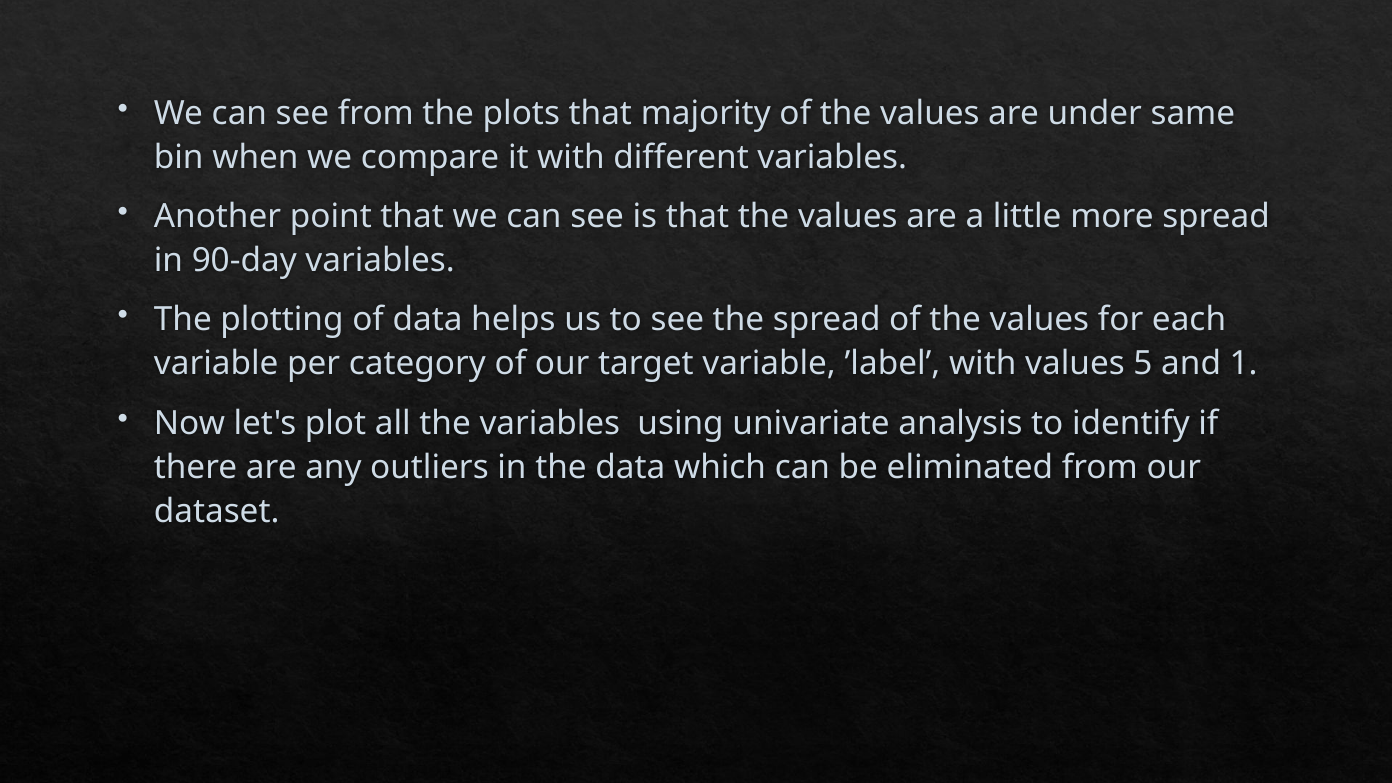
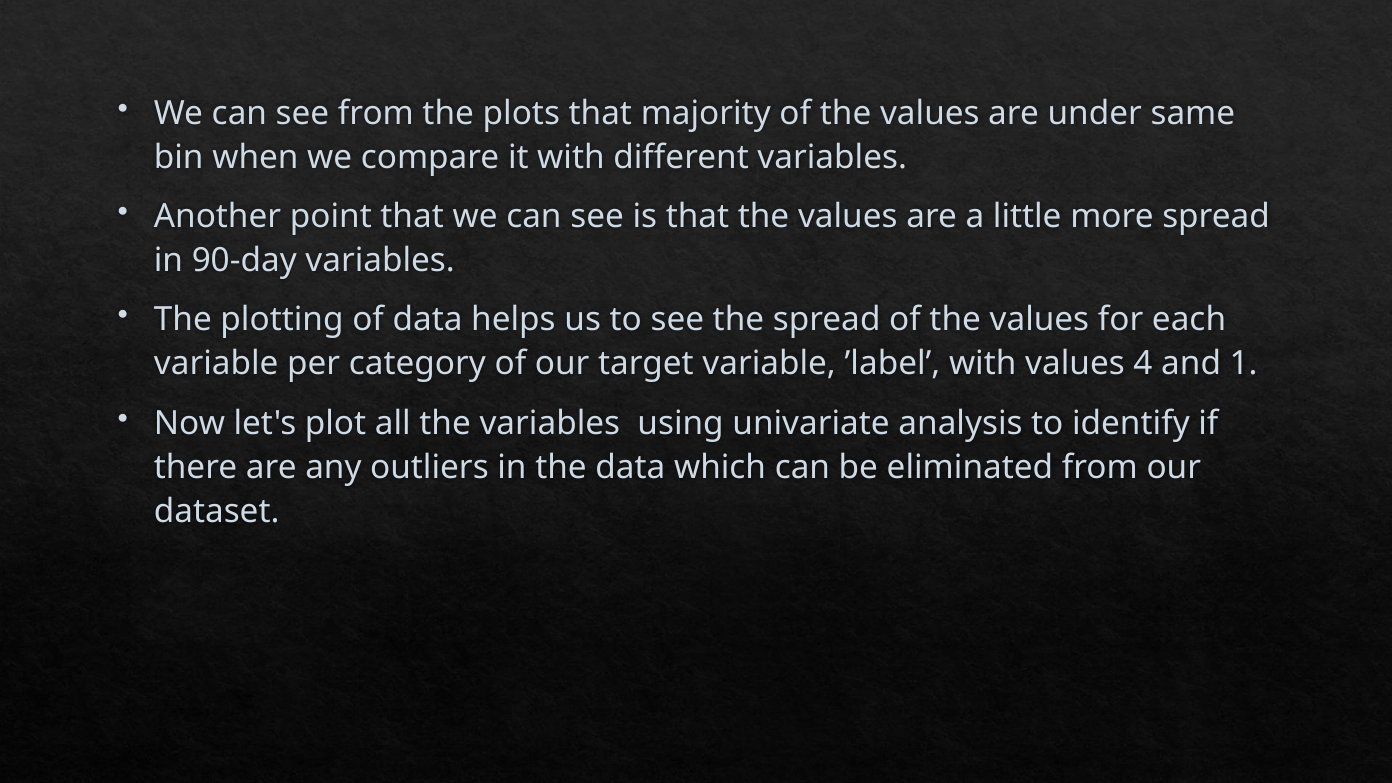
5: 5 -> 4 (1143, 364)
